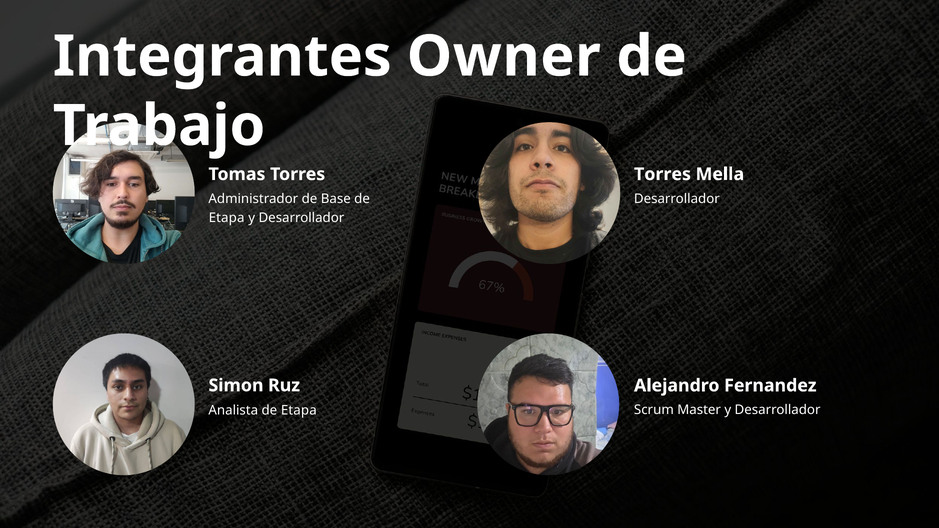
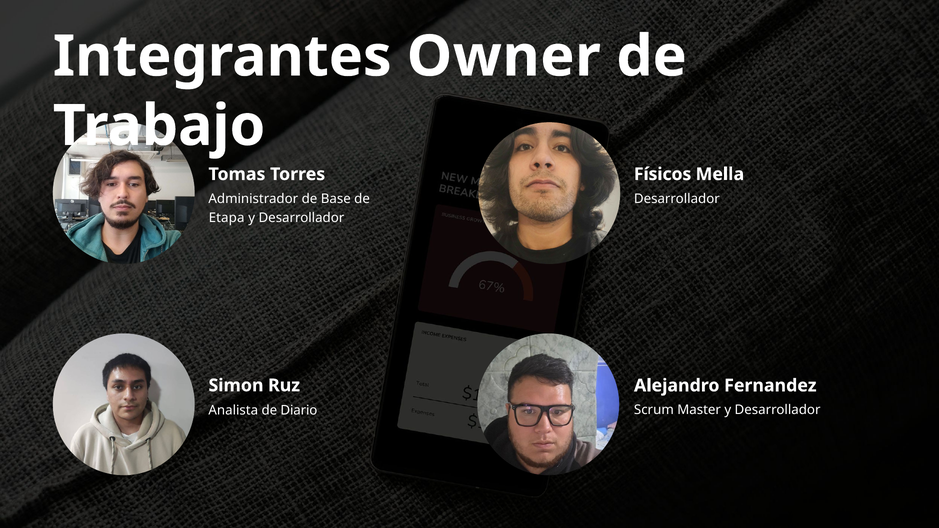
Torres: Torres -> Físicos (663, 174)
Analista de Etapa: Etapa -> Diario (299, 410)
